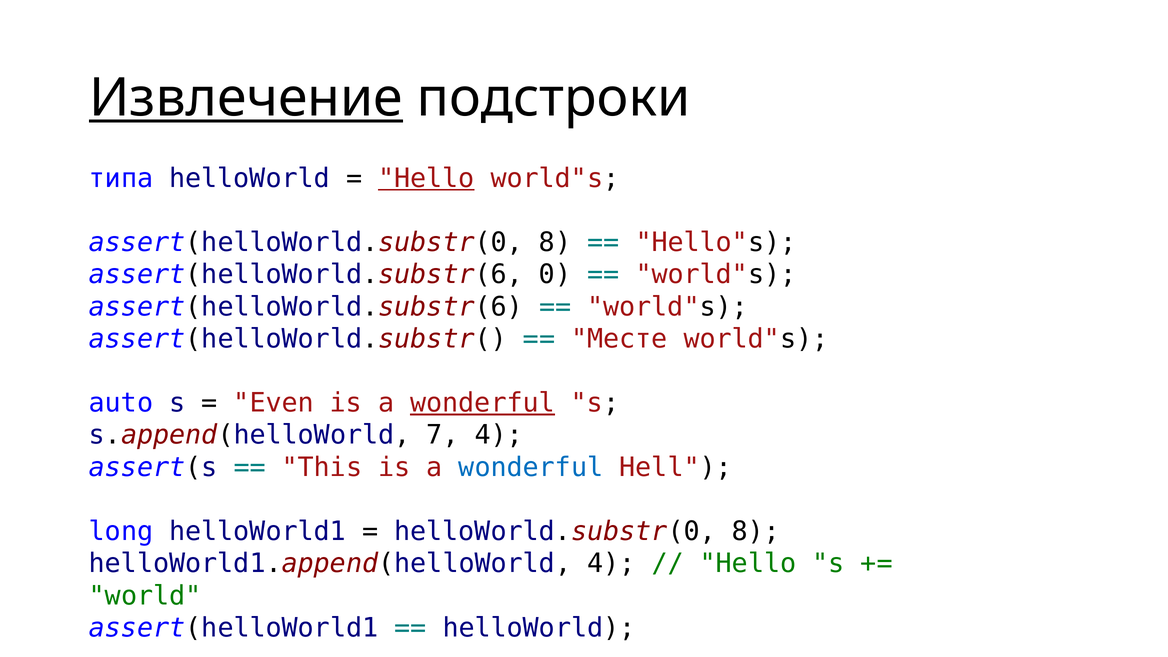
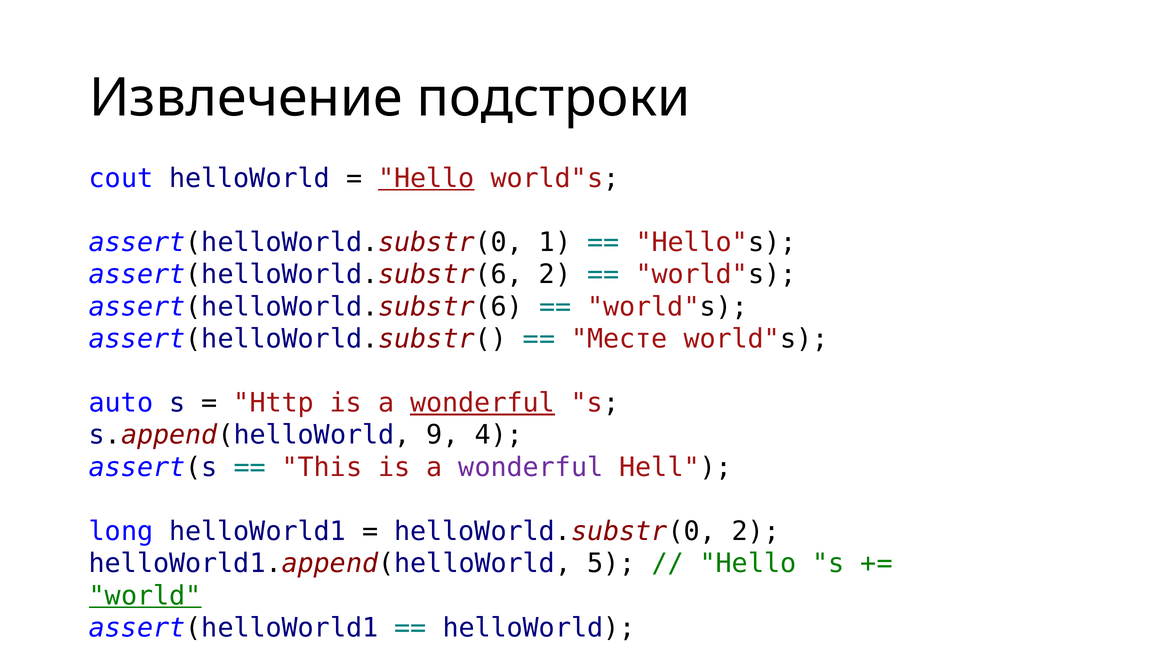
Извлечение underline: present -> none (246, 98)
типа: типа -> cout (121, 178)
assert(helloWorld.substr(0 8: 8 -> 1 (555, 242)
assert(helloWorld.substr(6 0: 0 -> 2 (555, 275)
Even: Even -> Http (274, 403)
7: 7 -> 9 (443, 435)
wonderful colour: blue -> purple (531, 467)
helloWorld.substr(0 8: 8 -> 2 (756, 531)
helloWorld1.append(helloWorld 4: 4 -> 5 (611, 564)
world underline: none -> present (145, 596)
